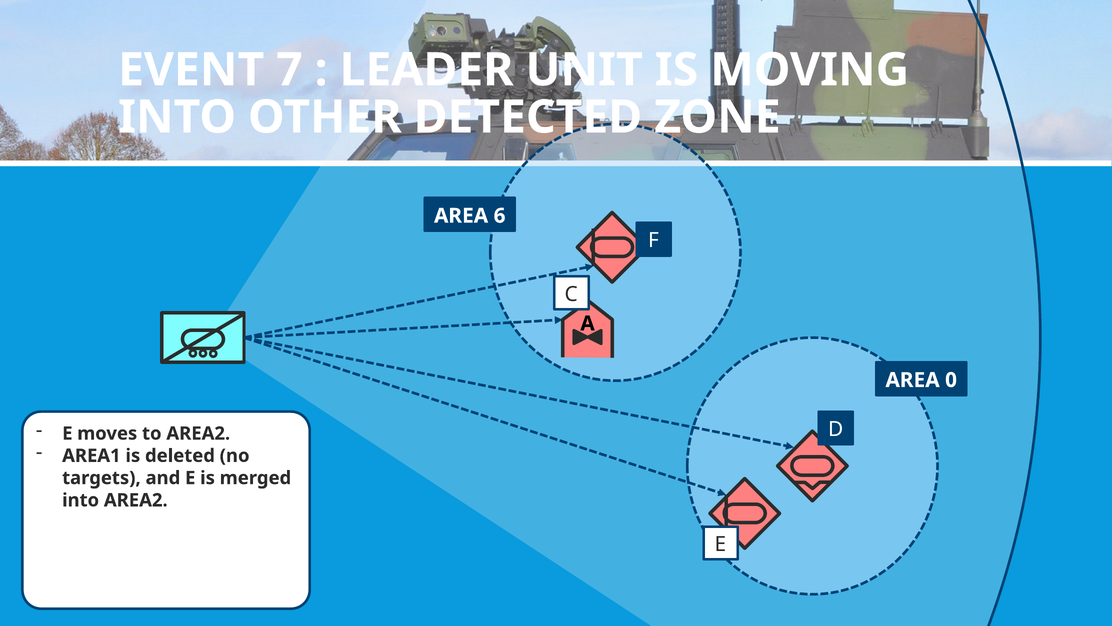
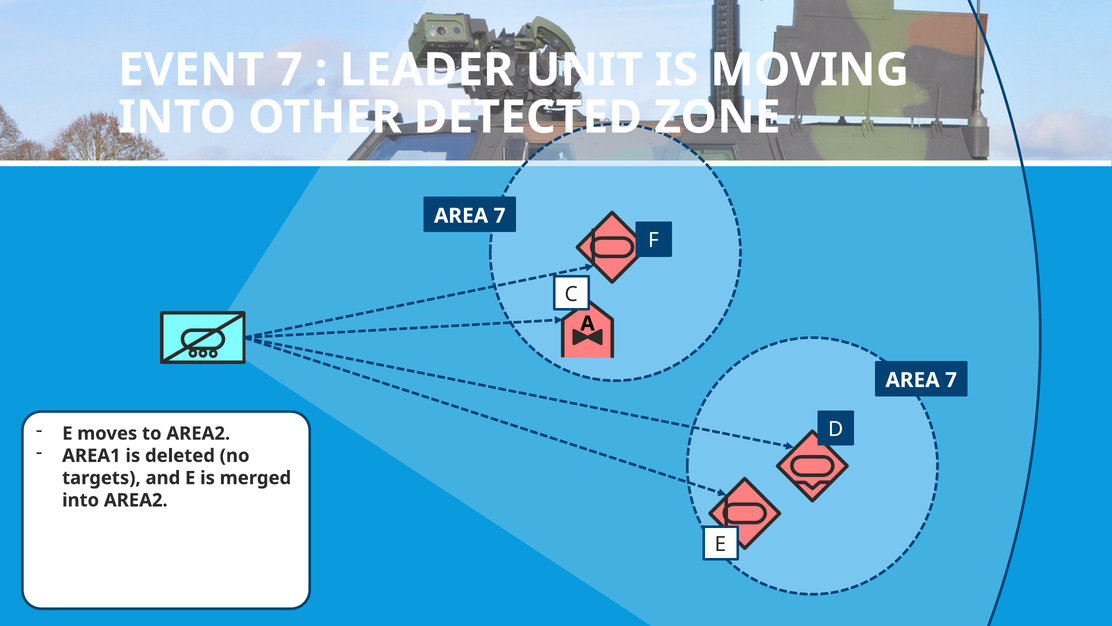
6: 6 -> 7 (500, 216)
0: 0 -> 7 (951, 380)
